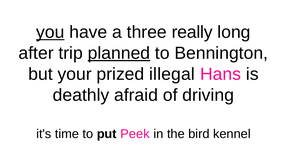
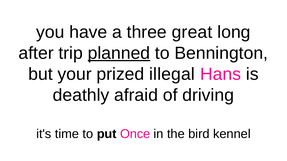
you underline: present -> none (50, 32)
really: really -> great (192, 32)
Peek: Peek -> Once (135, 134)
